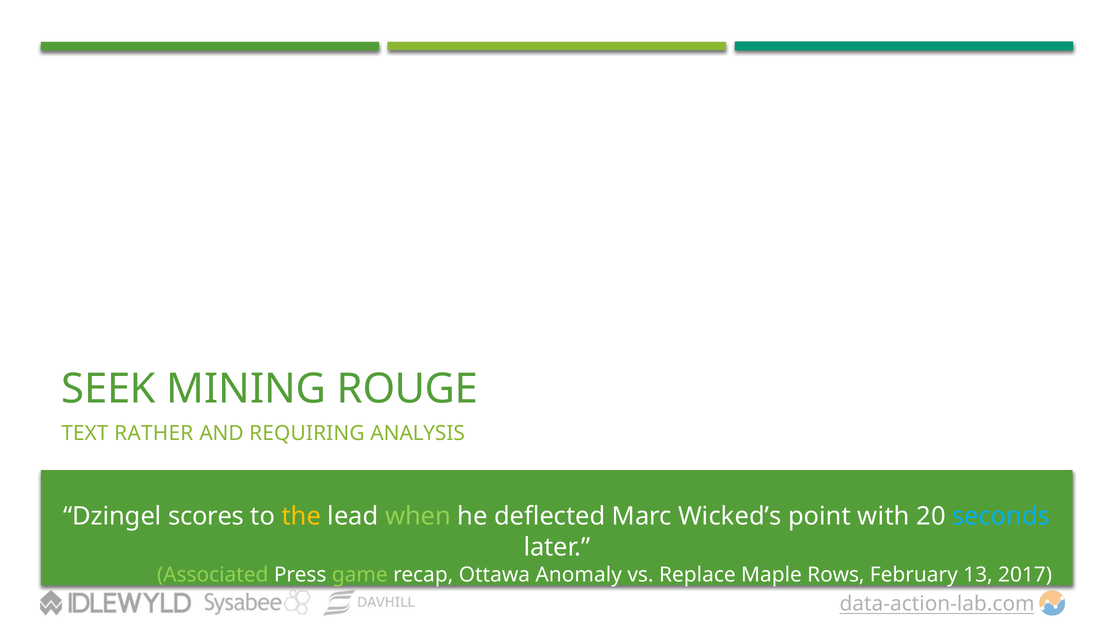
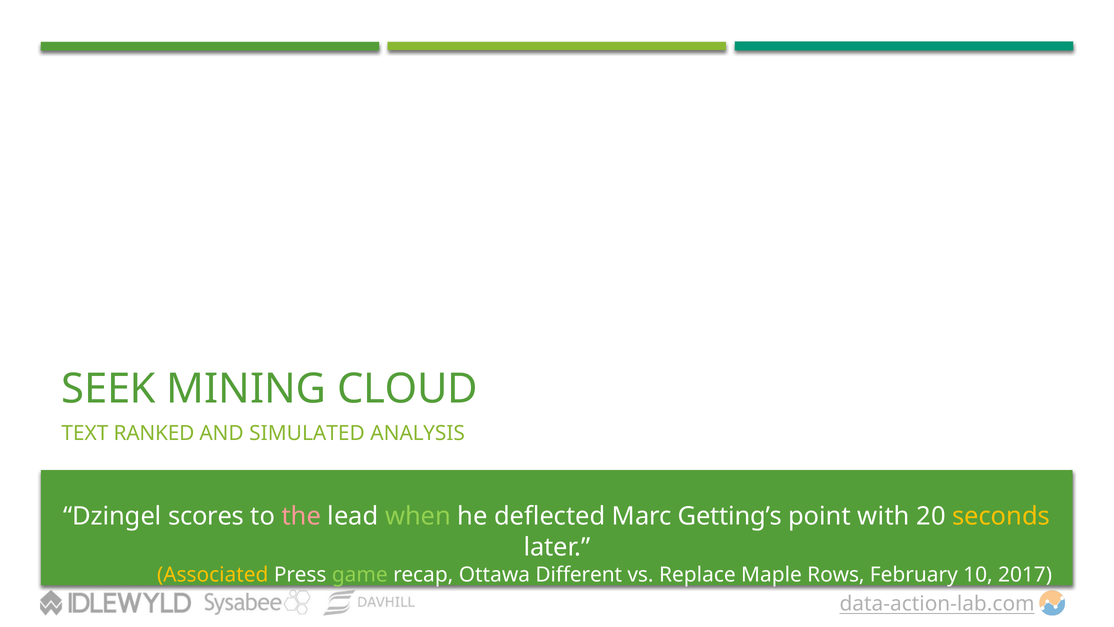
ROUGE: ROUGE -> CLOUD (408, 389)
RATHER: RATHER -> RANKED (154, 433)
REQUIRING: REQUIRING -> SIMULATED (307, 433)
the colour: yellow -> pink (301, 516)
Wicked’s: Wicked’s -> Getting’s (730, 516)
seconds colour: light blue -> yellow (1001, 516)
Associated colour: light green -> yellow (213, 574)
Anomaly: Anomaly -> Different (579, 574)
13: 13 -> 10 (978, 574)
